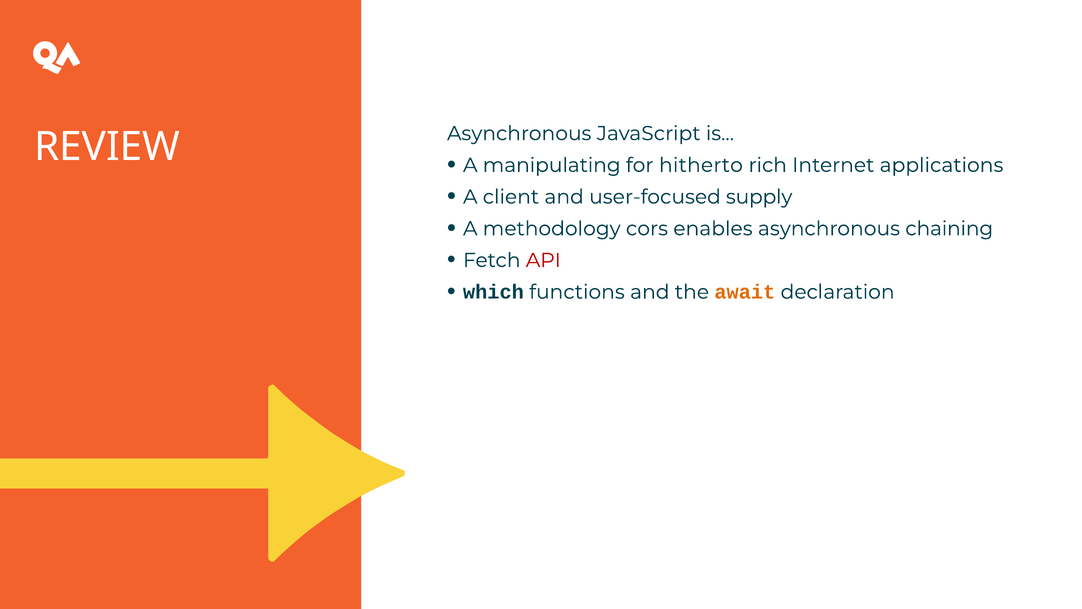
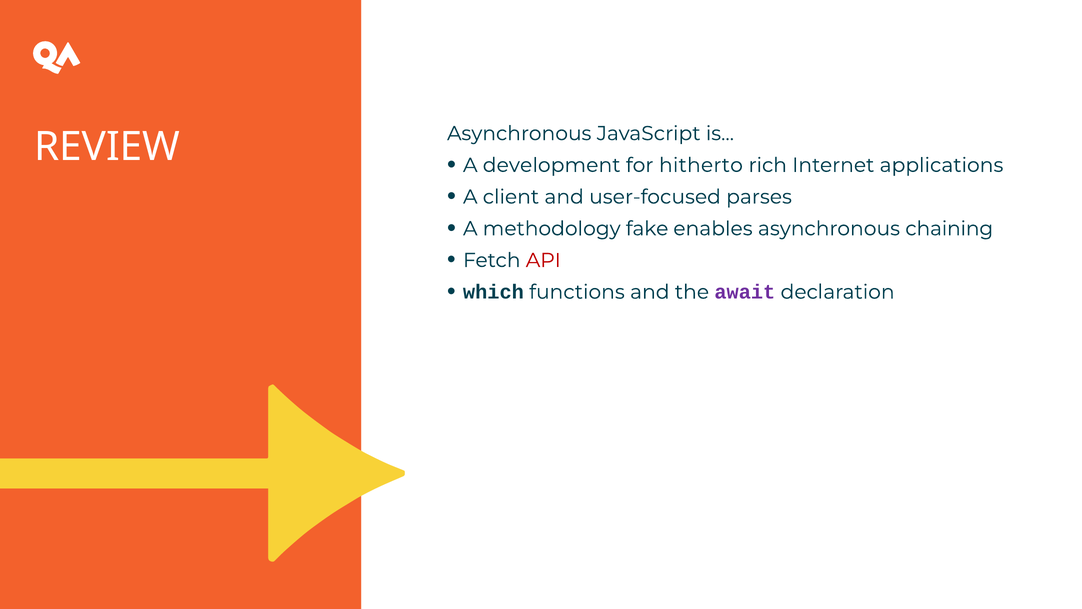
manipulating: manipulating -> development (552, 165)
supply: supply -> parses (759, 197)
cors: cors -> fake (647, 228)
await colour: orange -> purple (745, 292)
